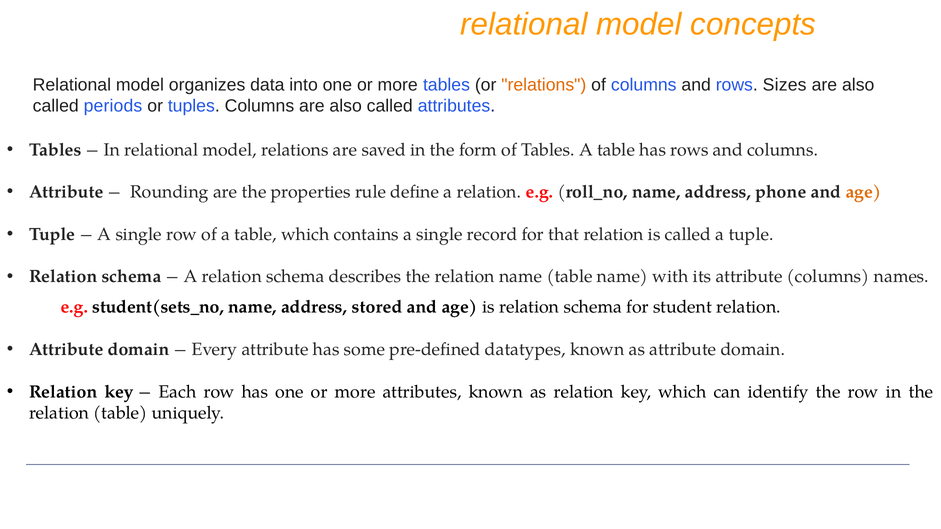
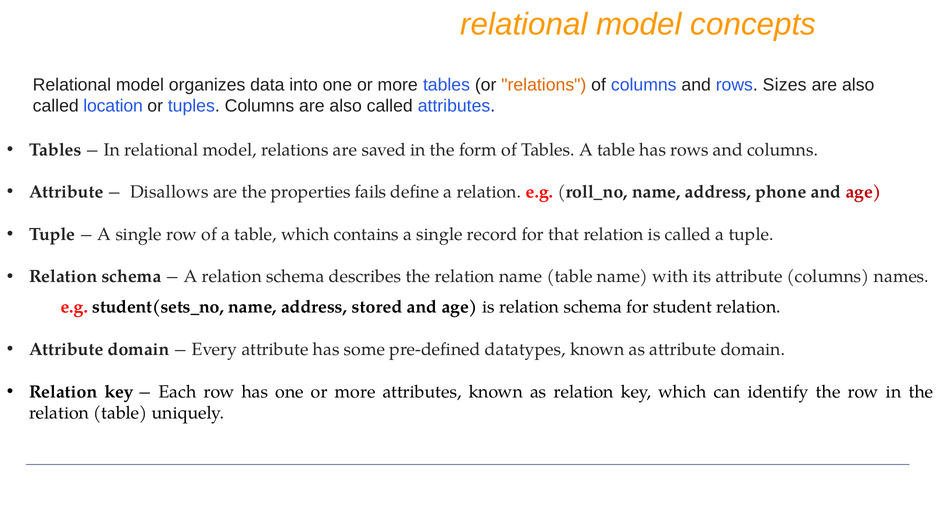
periods: periods -> location (113, 106)
Rounding: Rounding -> Disallows (169, 192)
rule: rule -> fails (371, 192)
age colour: orange -> red (864, 192)
